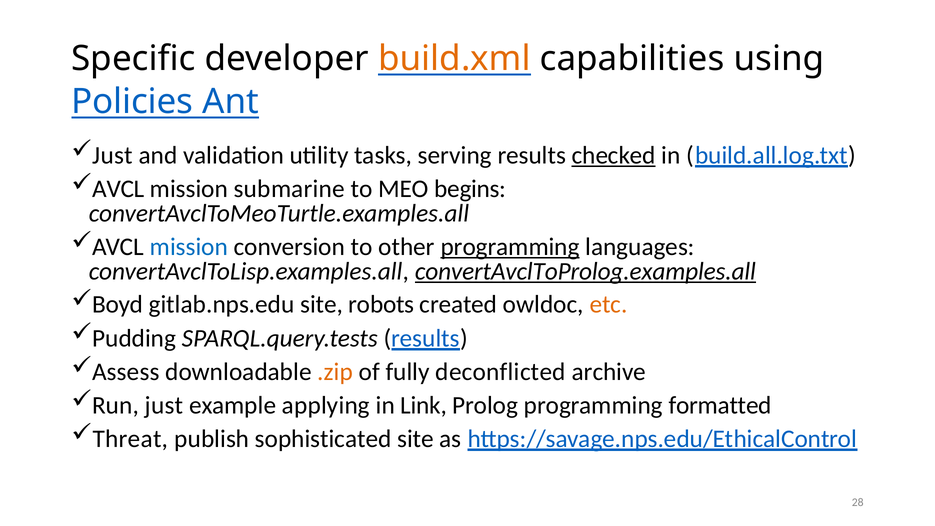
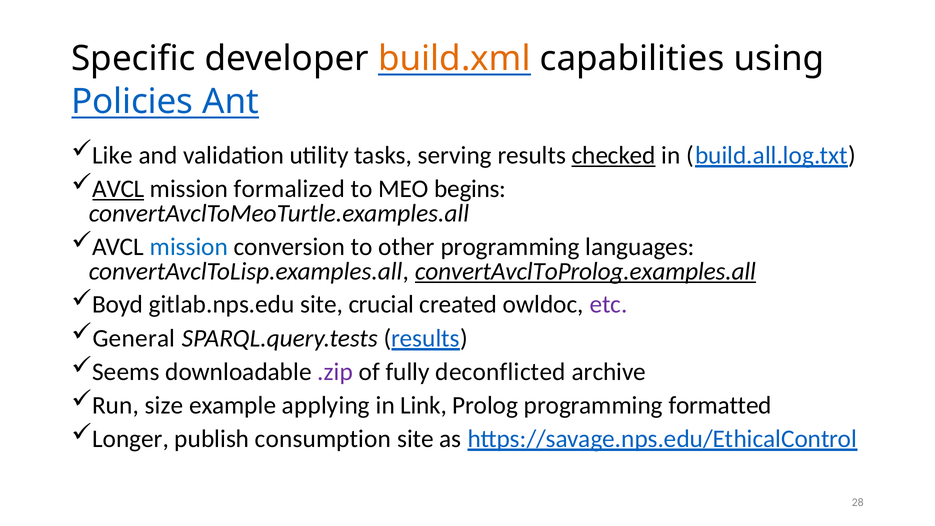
Just: Just -> Like (113, 155)
AVCL underline: none -> present (118, 189)
submarine: submarine -> formalized (289, 189)
programming underline: present -> none (510, 247)
robots: robots -> crucial (381, 305)
etc colour: orange -> purple (608, 305)
Pudding: Pudding -> General (134, 338)
Assess: Assess -> Seems (126, 372)
.zip colour: orange -> purple (335, 372)
Run just: just -> size (164, 405)
Threat: Threat -> Longer (131, 439)
sophisticated: sophisticated -> consumption (323, 439)
